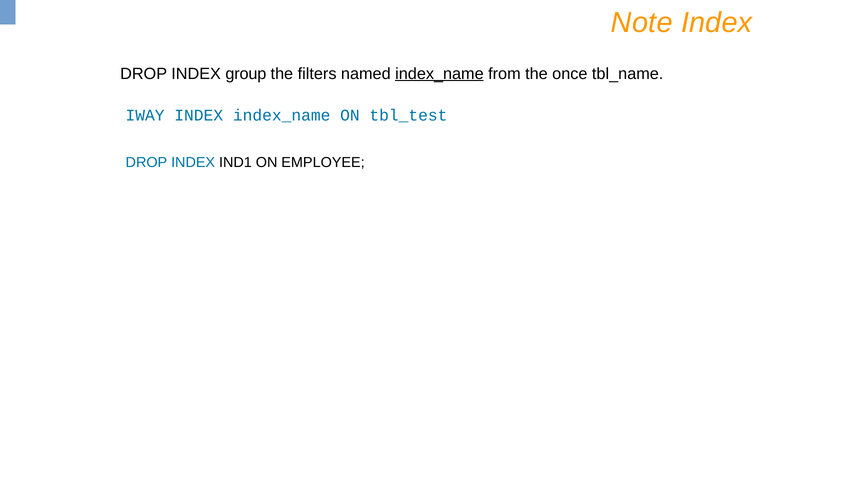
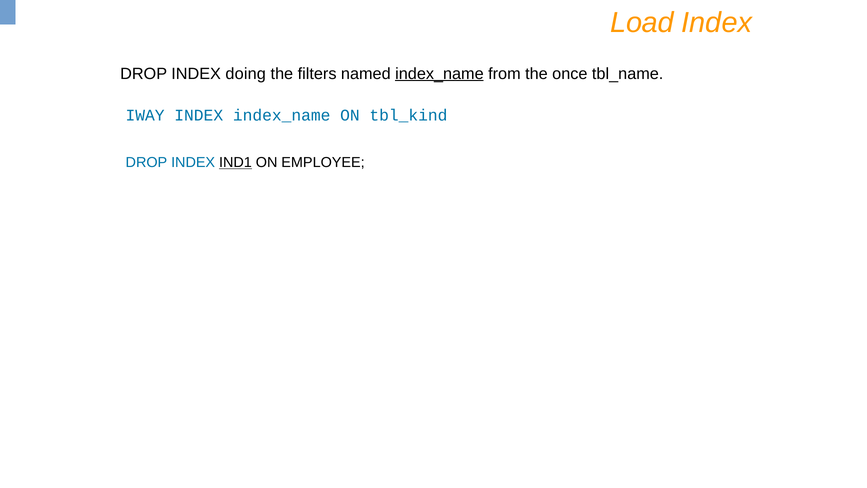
Note: Note -> Load (642, 23)
group: group -> doing (246, 74)
tbl_test: tbl_test -> tbl_kind (408, 115)
IND1 underline: none -> present (235, 162)
